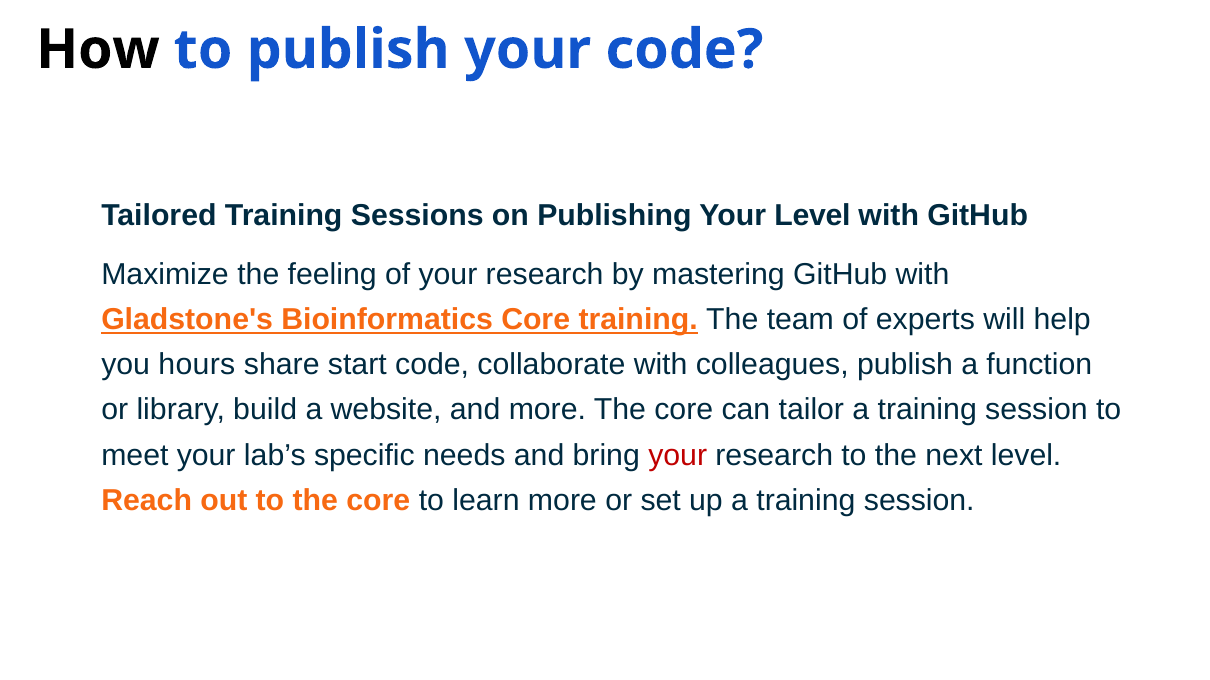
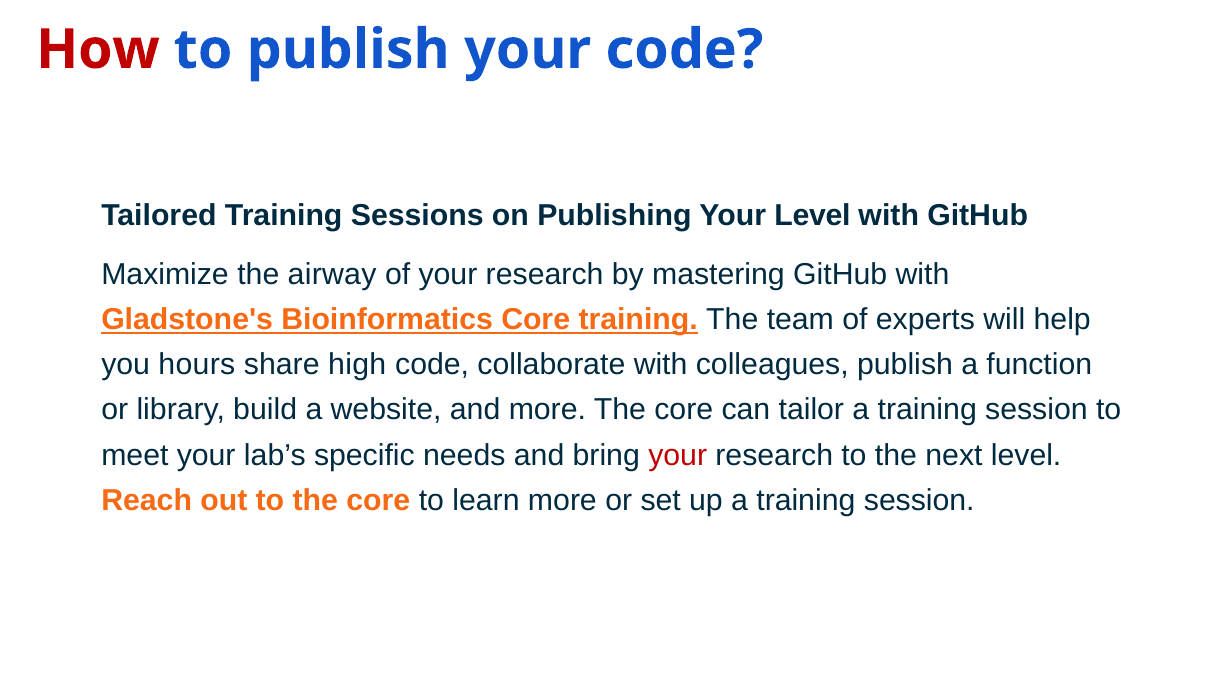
How colour: black -> red (98, 50)
feeling: feeling -> airway (332, 274)
start: start -> high (357, 365)
